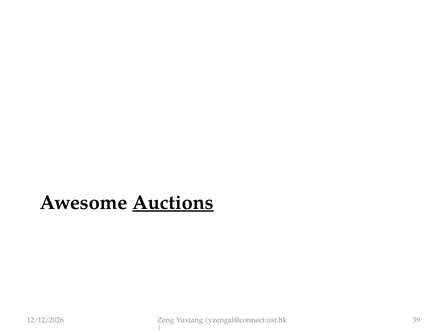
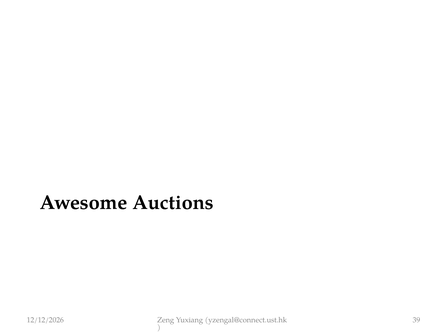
Auctions underline: present -> none (173, 203)
